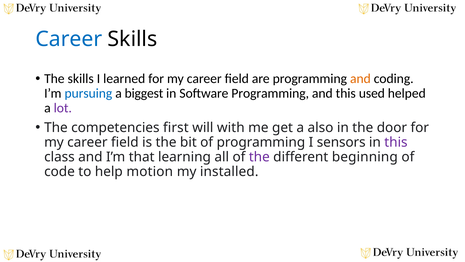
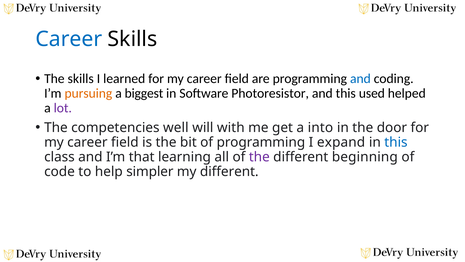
and colour: orange -> blue (360, 79)
pursuing colour: blue -> orange (88, 93)
Software Programming: Programming -> Photoresistor (270, 93)
first: first -> well (176, 127)
also: also -> into (320, 127)
sensors: sensors -> expand (341, 142)
this colour: purple -> blue (396, 142)
motion: motion -> simpler (150, 171)
my installed: installed -> different (229, 171)
